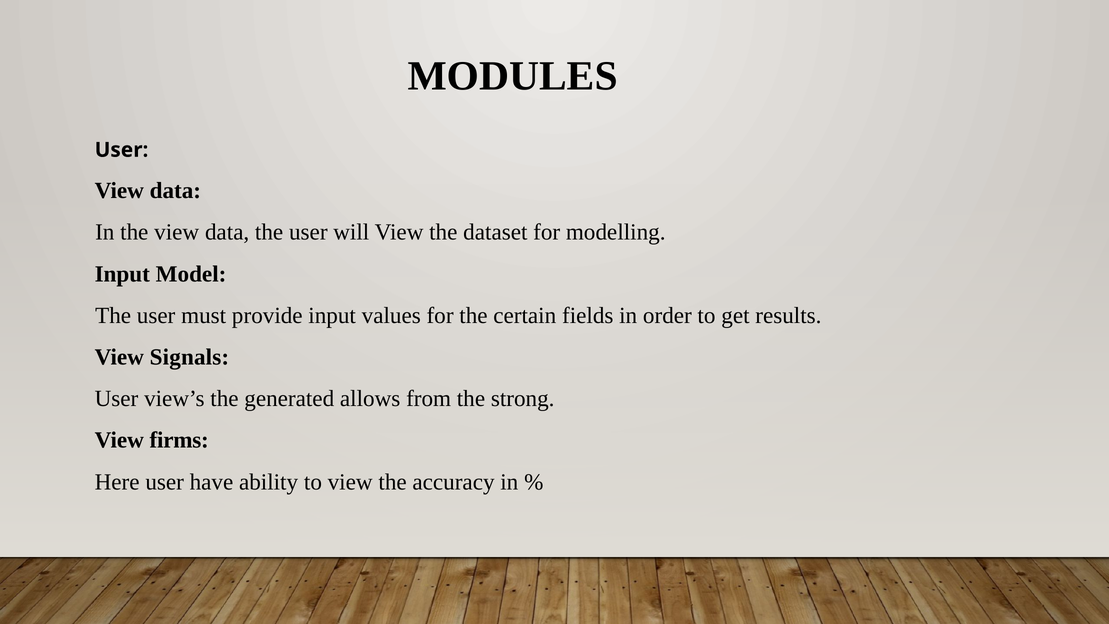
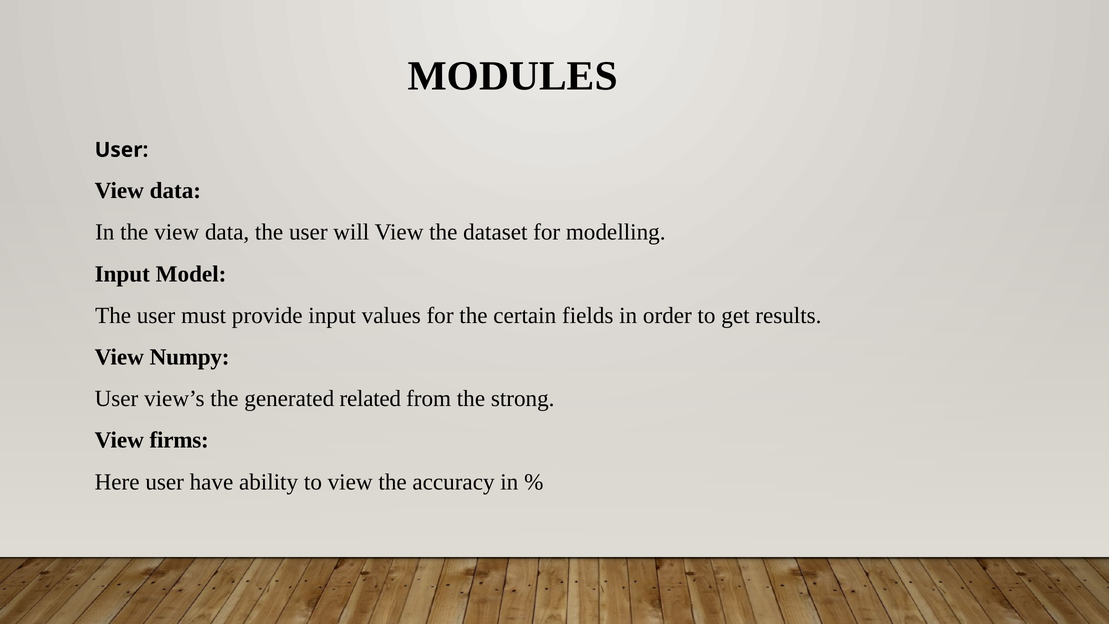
Signals: Signals -> Numpy (190, 357)
allows: allows -> related (370, 399)
